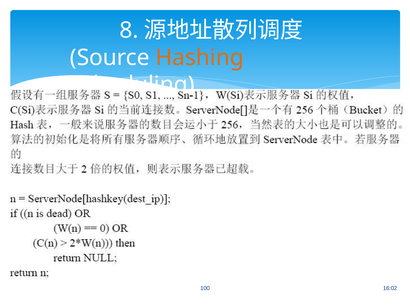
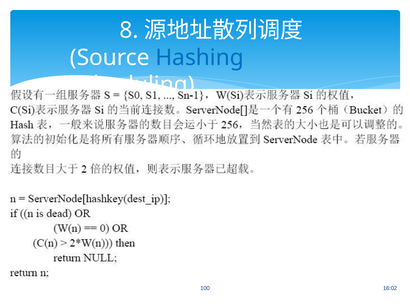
Hashing colour: orange -> blue (200, 58)
